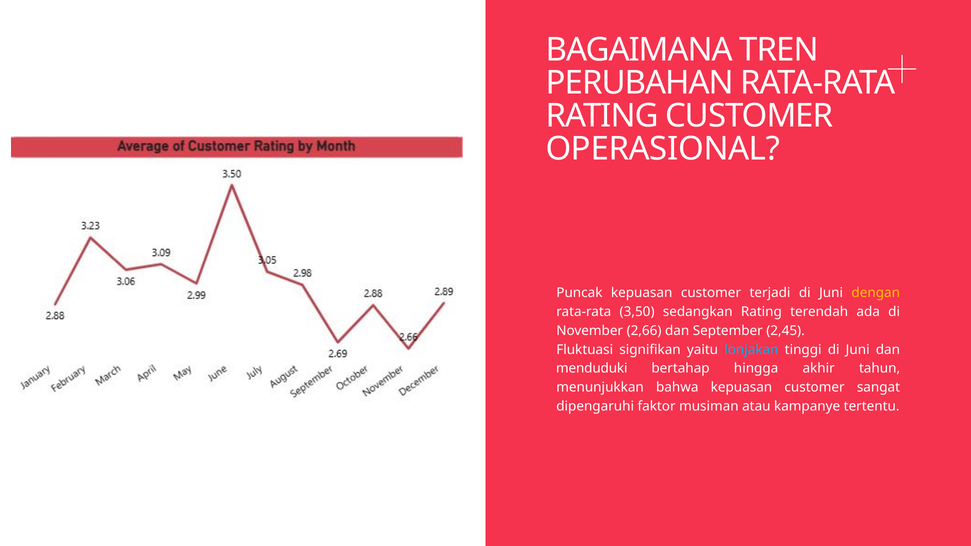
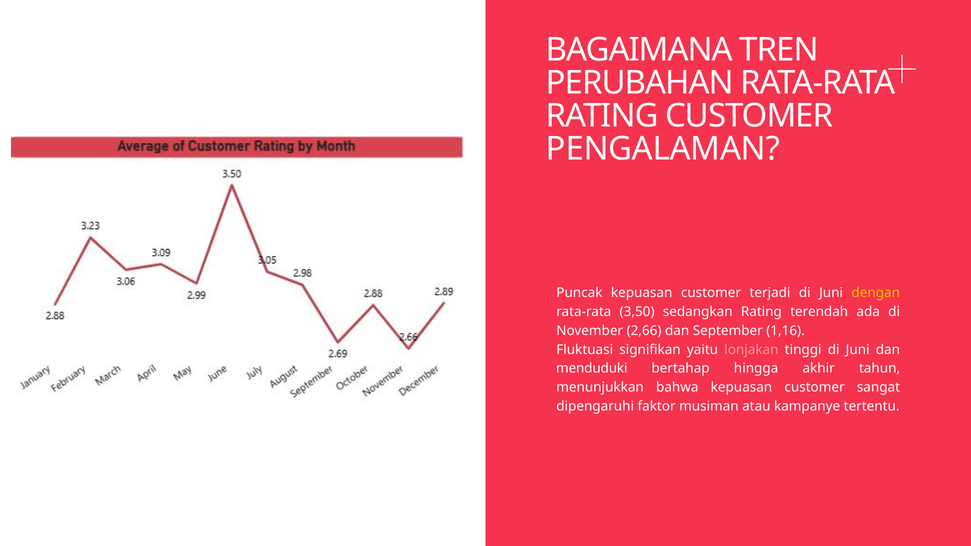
OPERASIONAL: OPERASIONAL -> PENGALAMAN (663, 149)
2,45: 2,45 -> 1,16 (786, 331)
lonjakan colour: light blue -> pink (751, 350)
